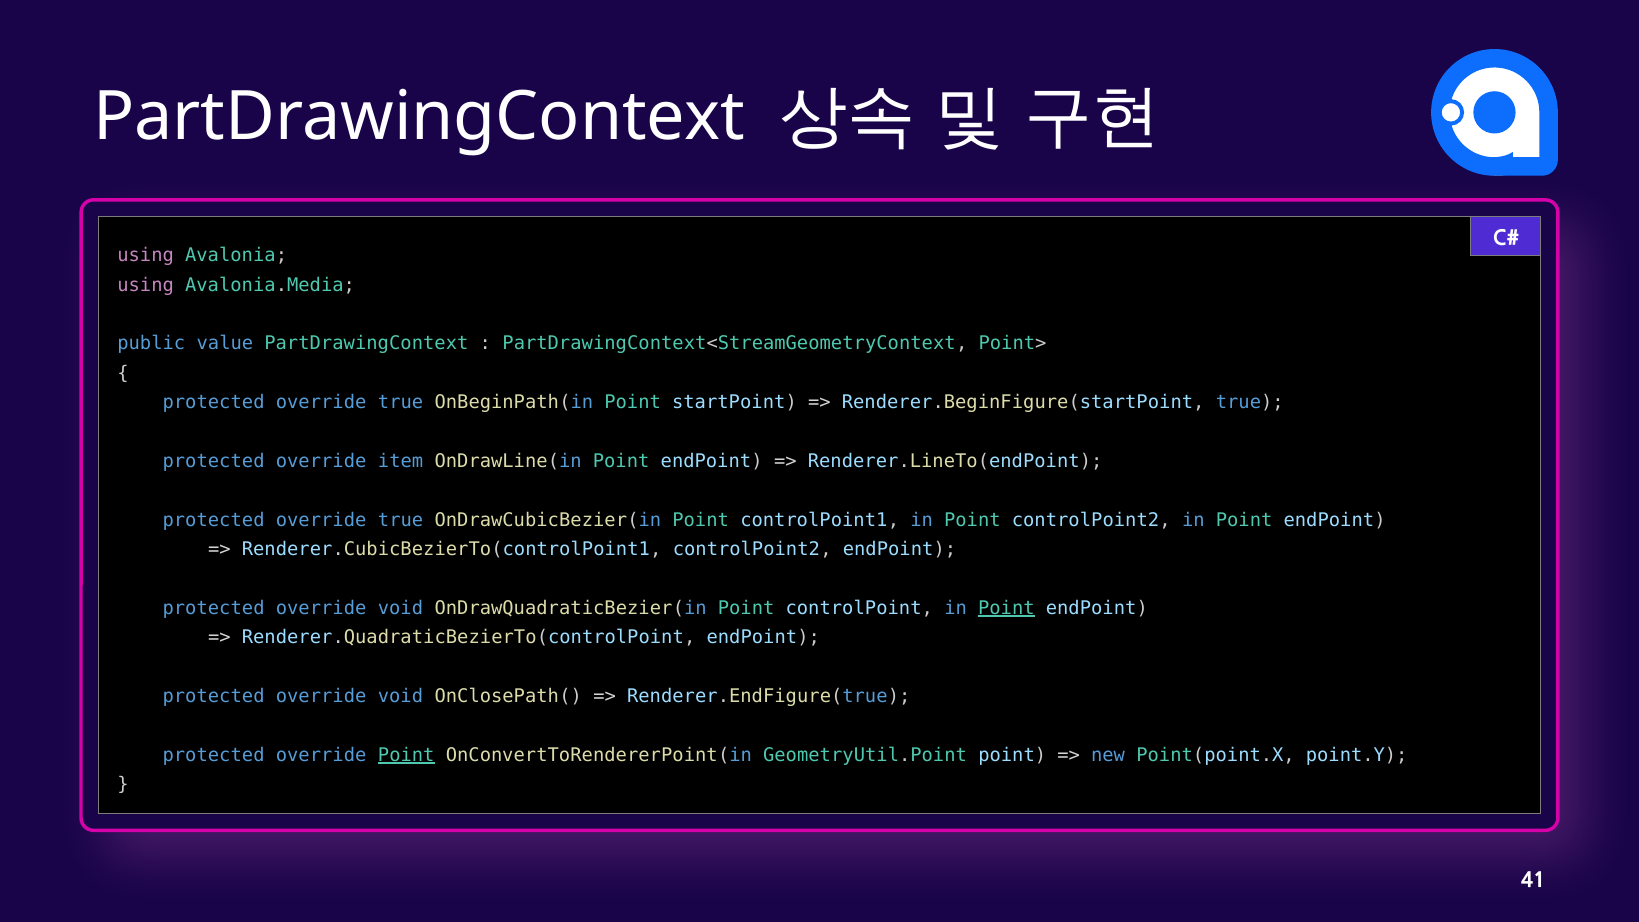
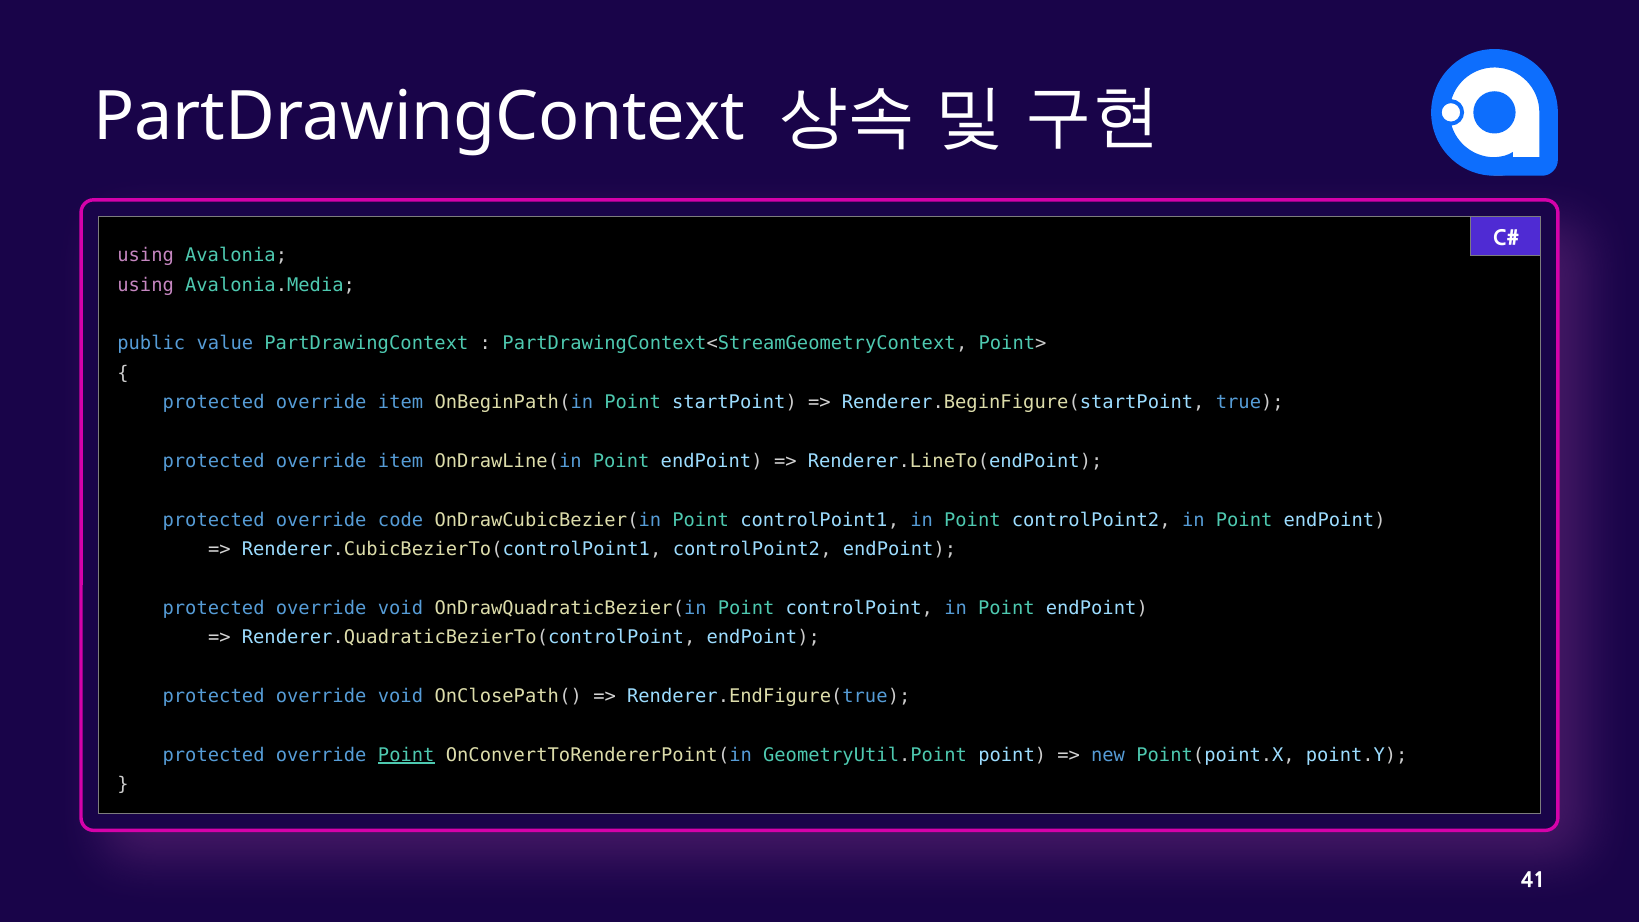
true: true -> item (401, 402)
true: true -> code (401, 520)
Point underline: present -> none (1006, 608)
